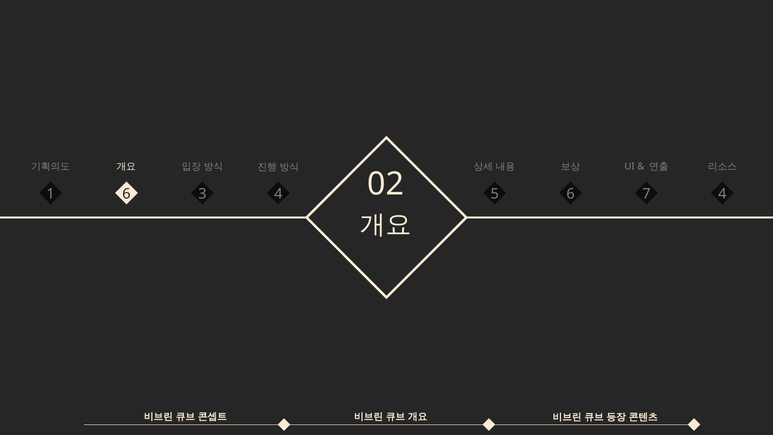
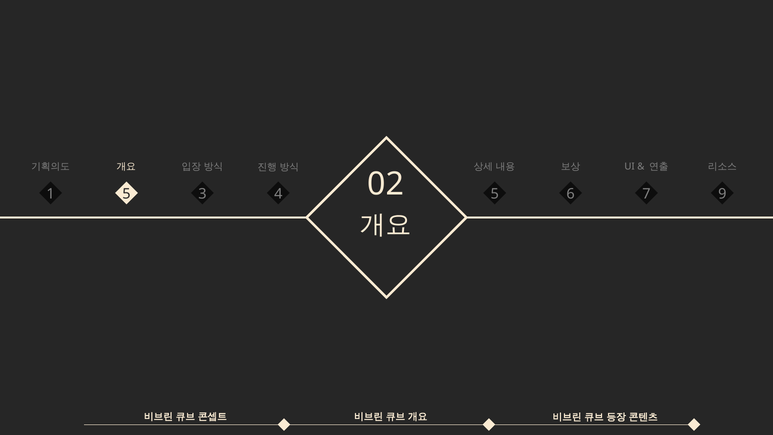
1 6: 6 -> 5 (127, 194)
4 4: 4 -> 9 (722, 194)
